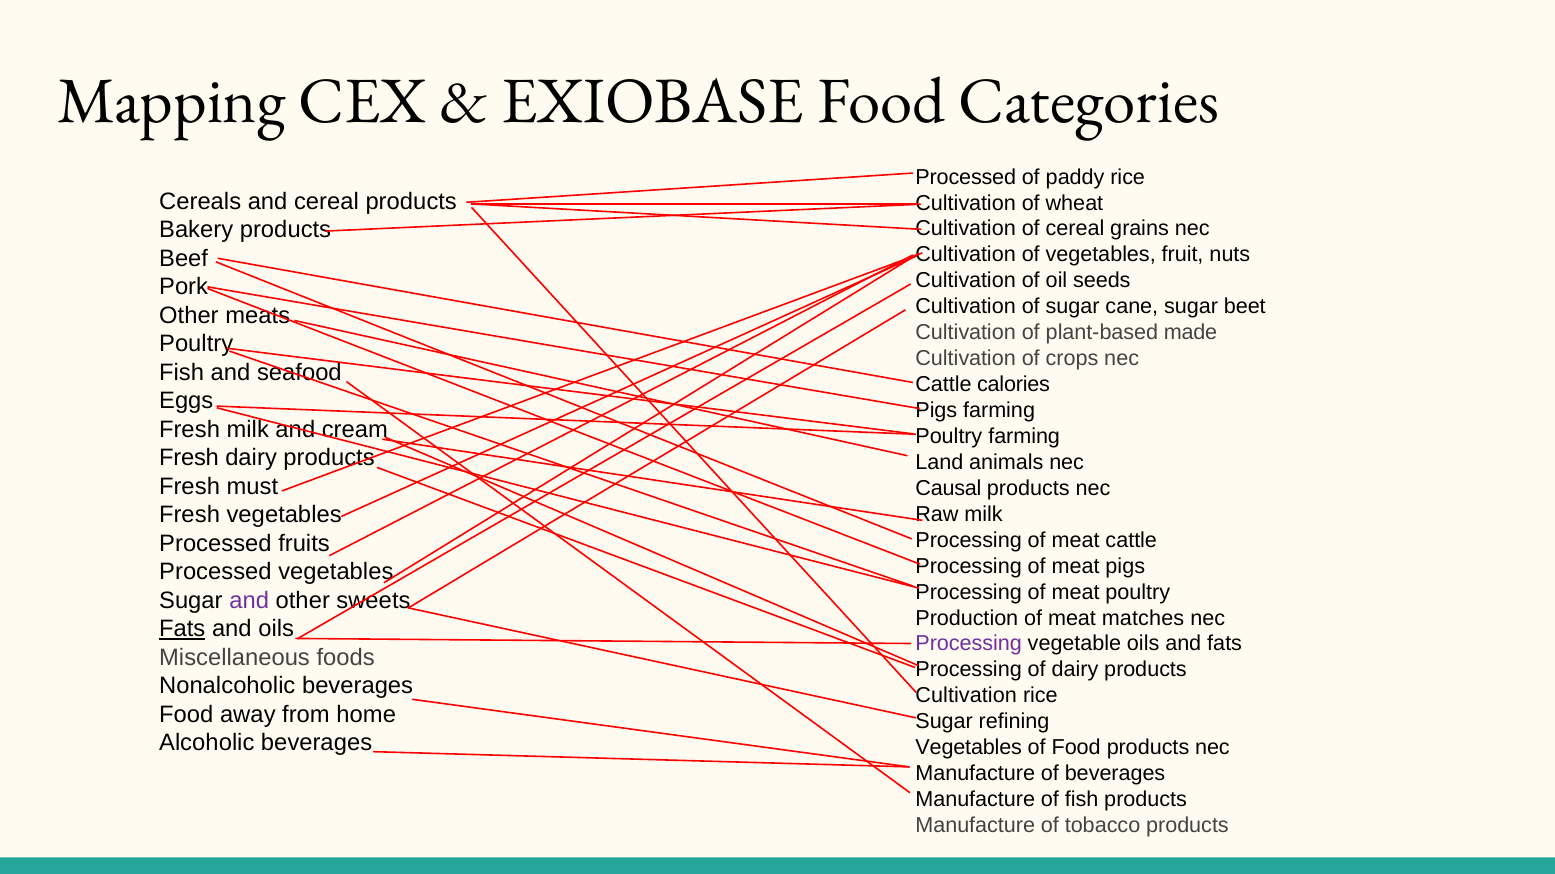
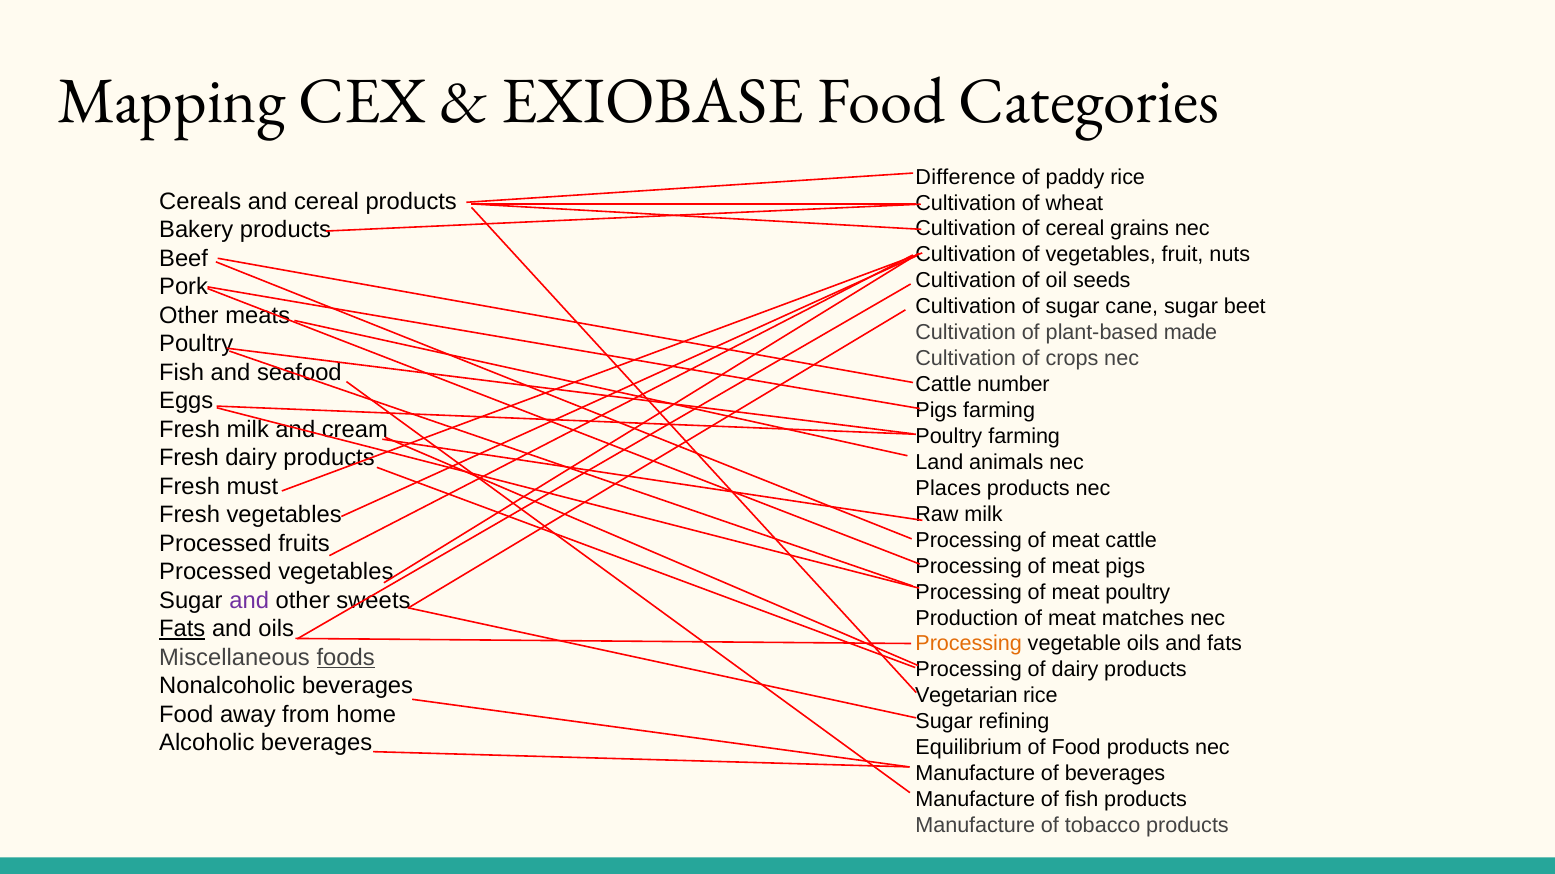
Processed: Processed -> Difference (966, 177)
calories: calories -> number (1014, 385)
Causal: Causal -> Places (948, 489)
Processing colour: purple -> orange (969, 644)
foods underline: none -> present (346, 658)
Cultivation: Cultivation -> Vegetarian (966, 696)
Vegetables: Vegetables -> Equilibrium (969, 748)
